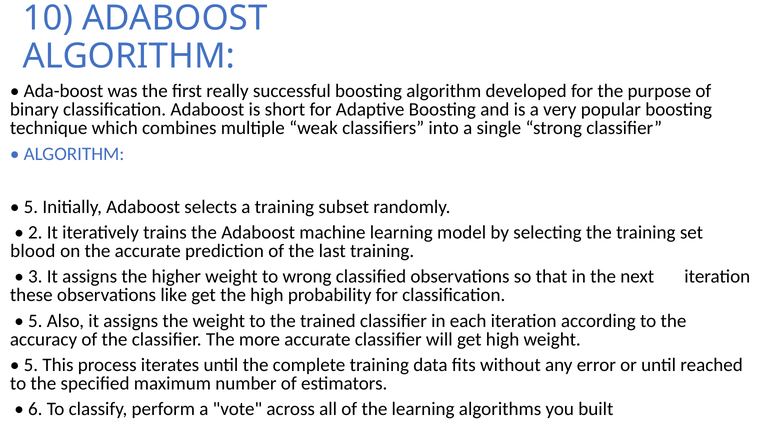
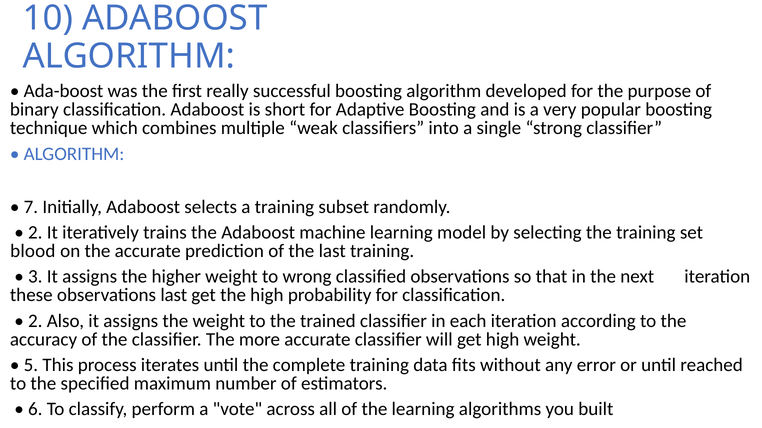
5: 5 -> 7 (31, 207)
observations like: like -> last (174, 296)
5: 5 -> 2 (35, 321)
